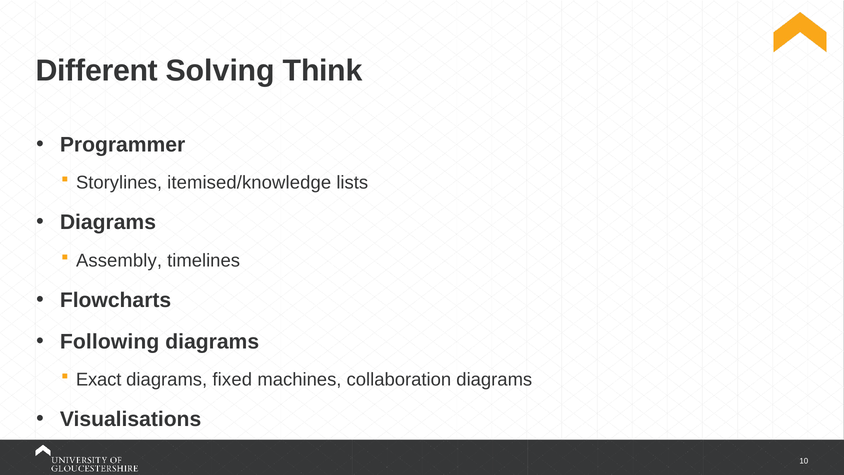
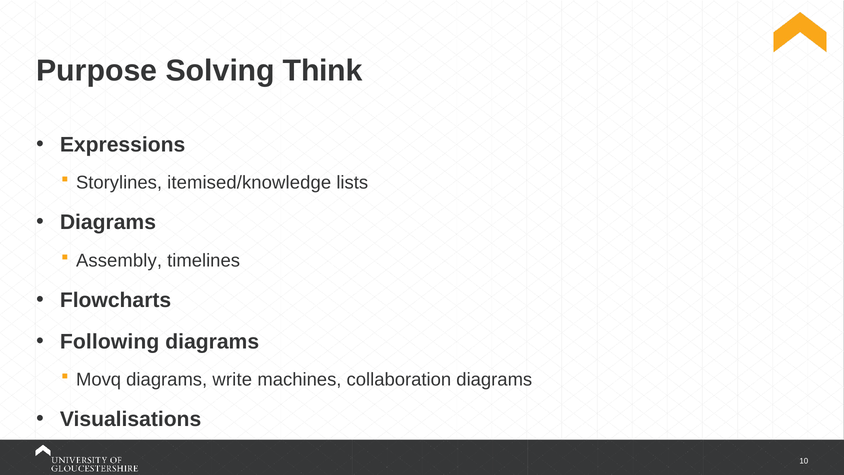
Different: Different -> Purpose (97, 71)
Programmer: Programmer -> Expressions (123, 145)
Exact: Exact -> Movq (99, 379)
fixed: fixed -> write (232, 379)
